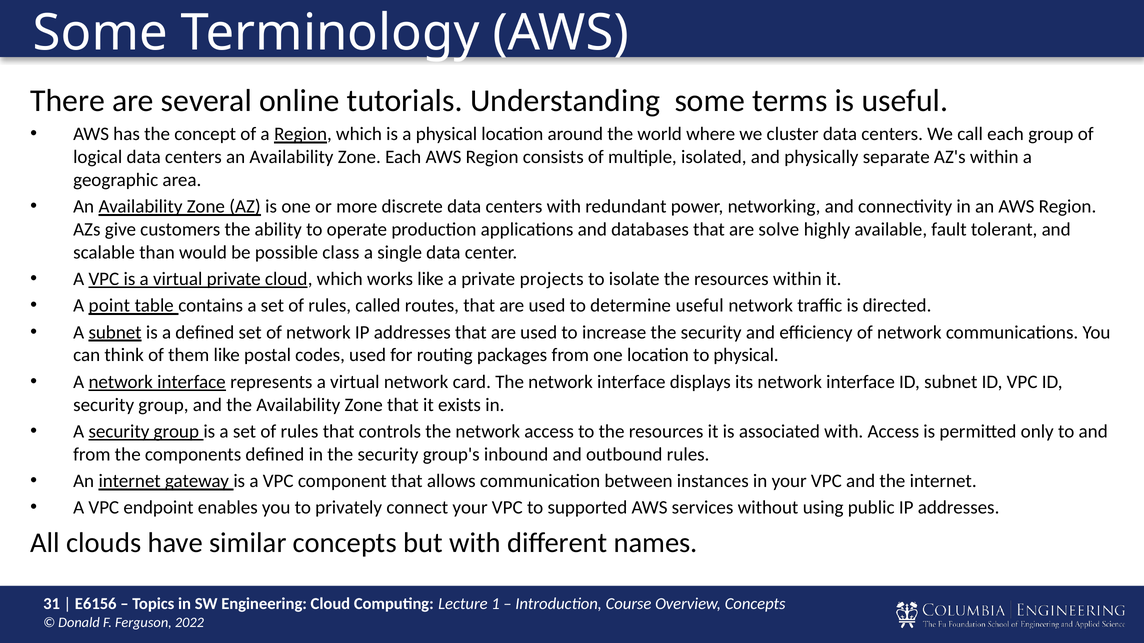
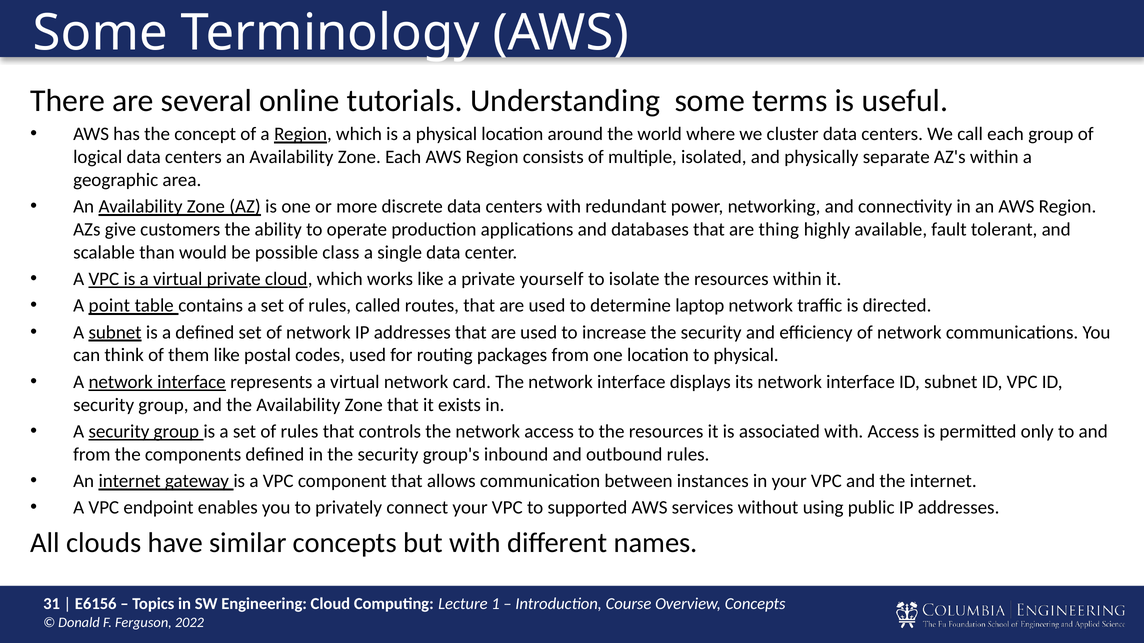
solve: solve -> thing (779, 230)
projects: projects -> yourself (552, 279)
determine useful: useful -> laptop (700, 306)
